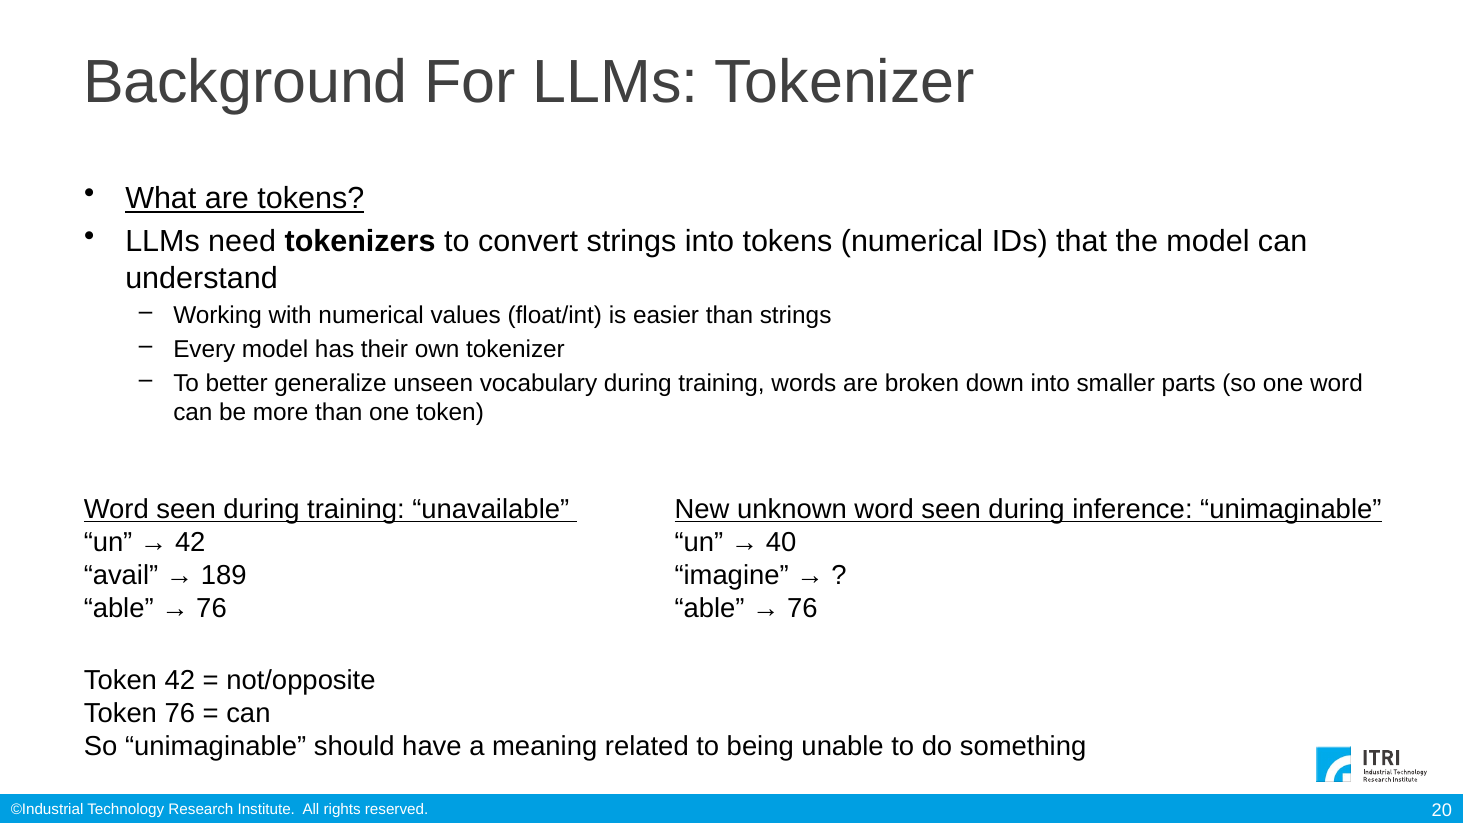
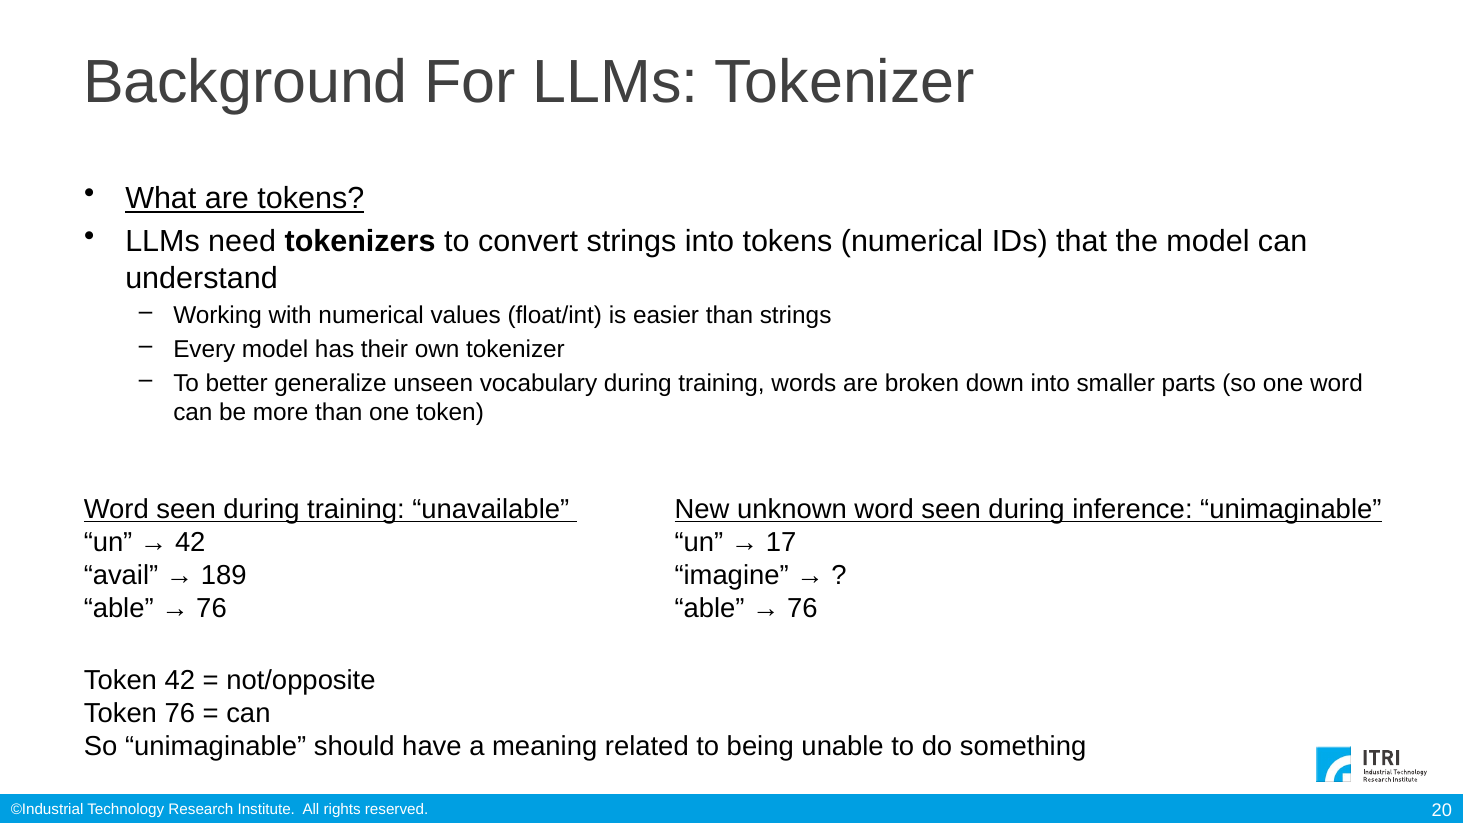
40: 40 -> 17 (781, 542)
